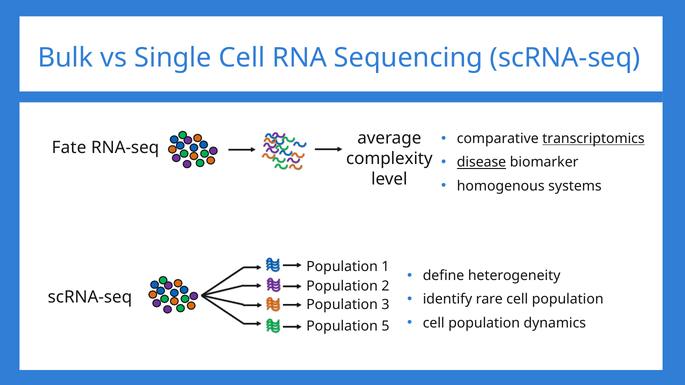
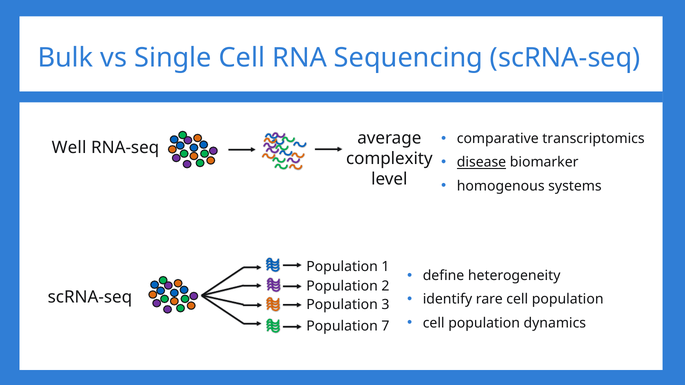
transcriptomics underline: present -> none (593, 139)
Fate: Fate -> Well (69, 148)
5: 5 -> 7 (386, 326)
